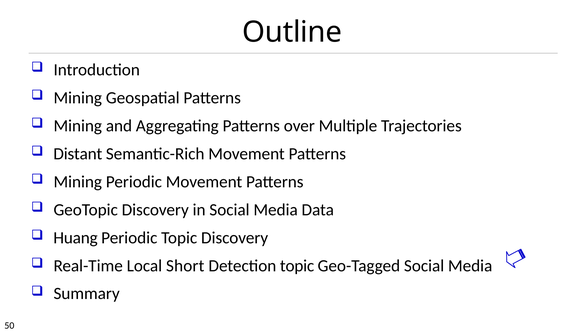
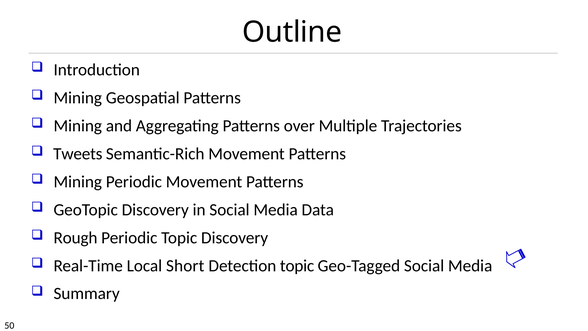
Distant: Distant -> Tweets (78, 154)
Huang: Huang -> Rough (76, 238)
